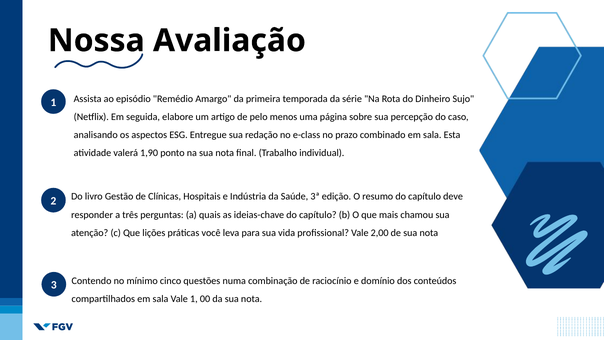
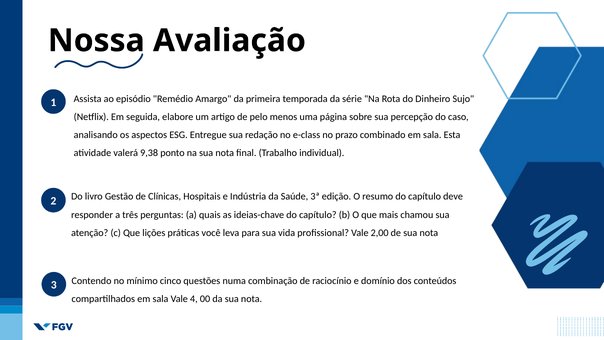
1,90: 1,90 -> 9,38 (149, 153)
Vale 1: 1 -> 4 (194, 299)
